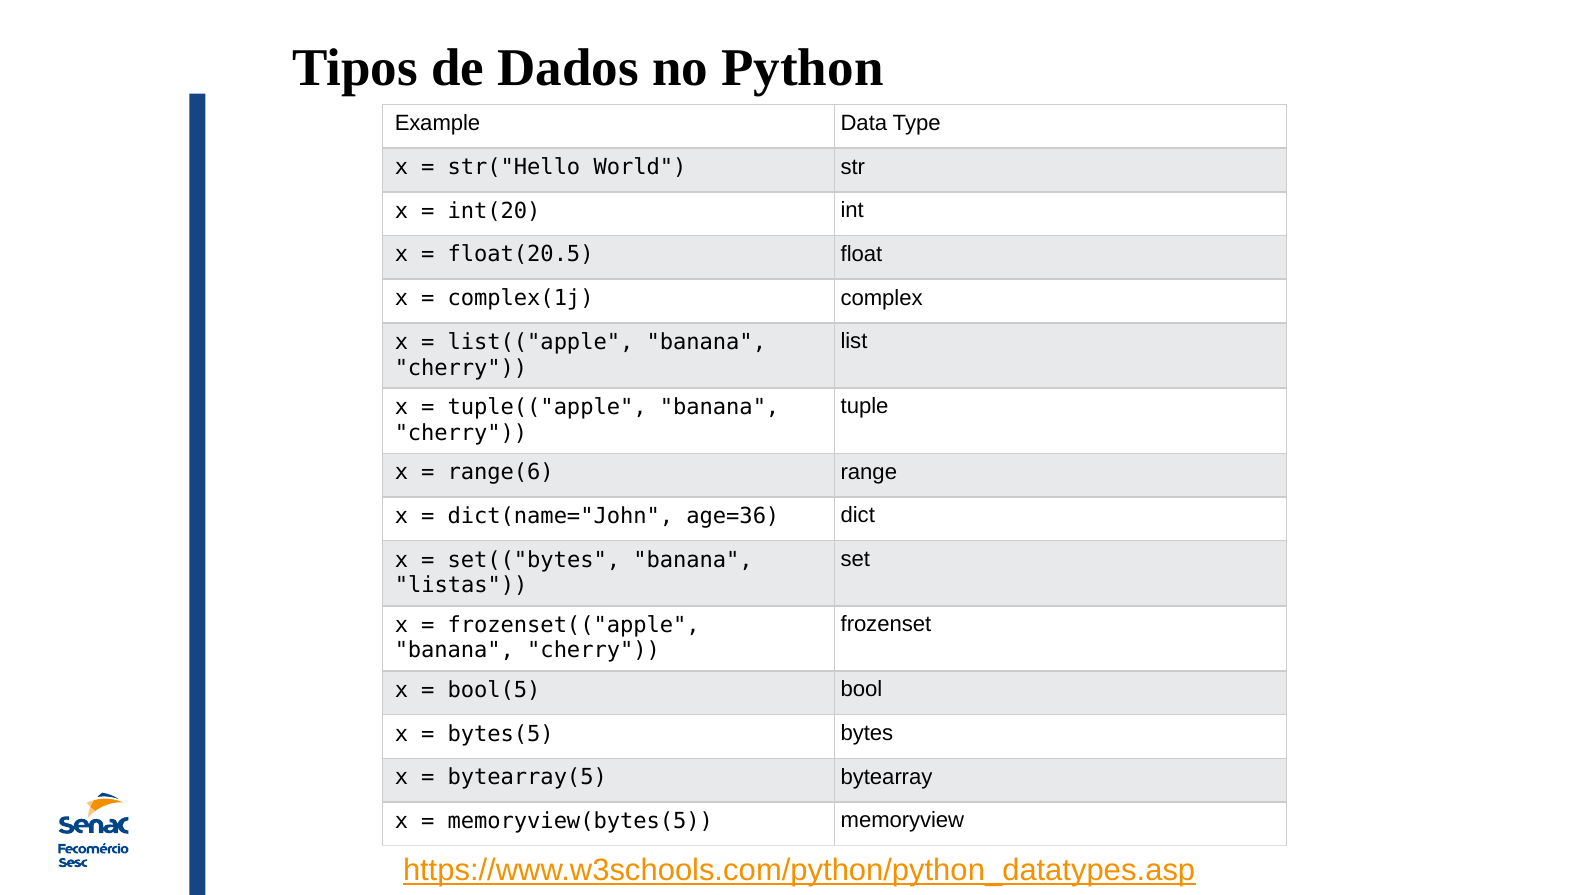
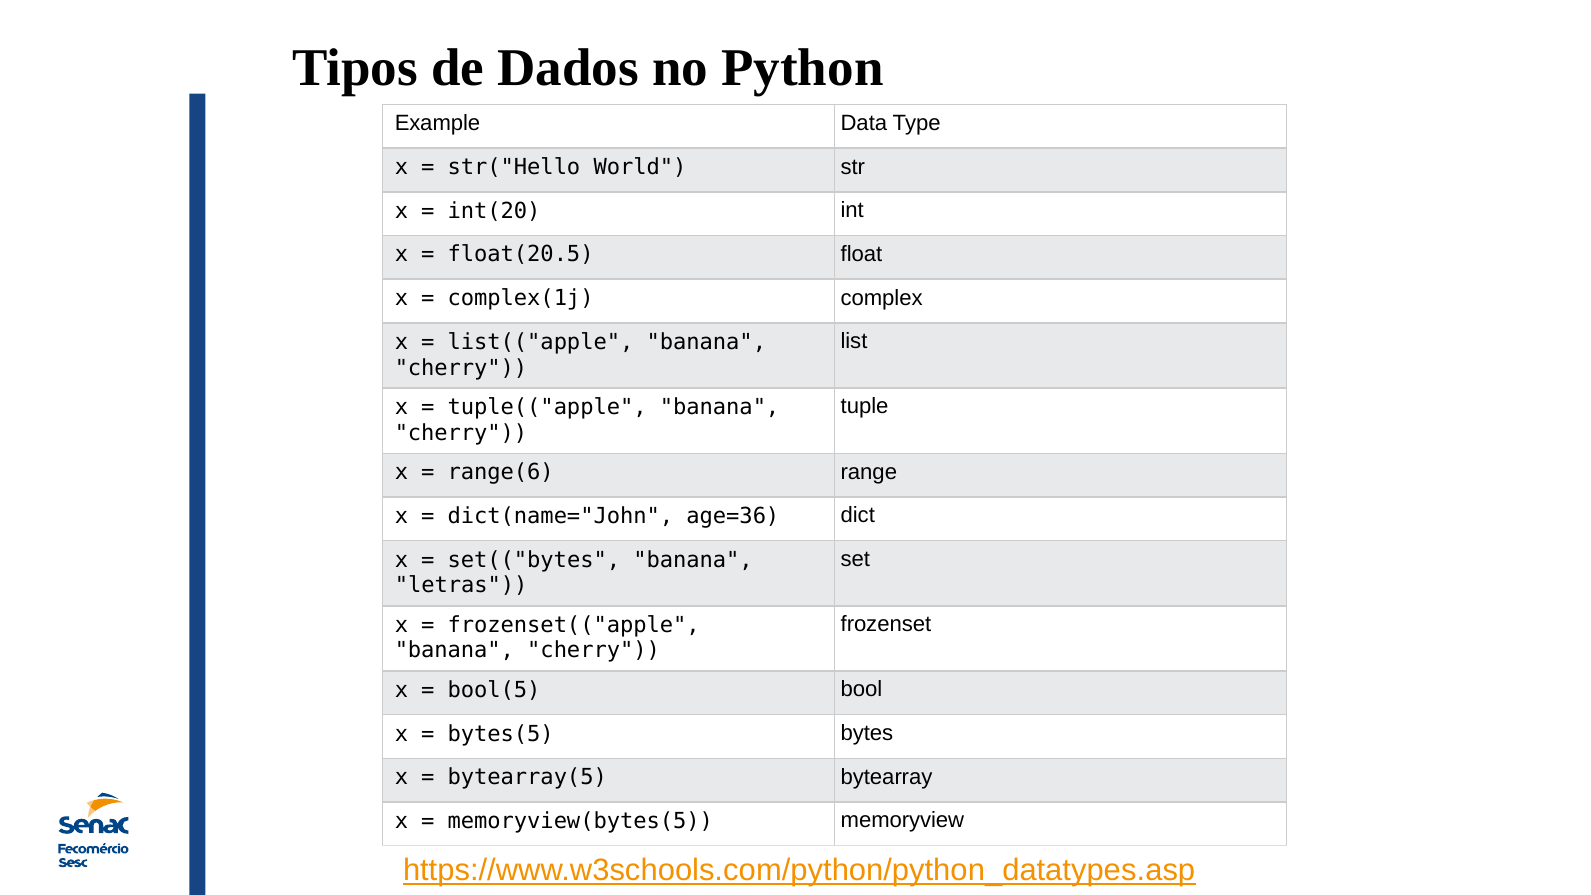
listas: listas -> letras (461, 585)
